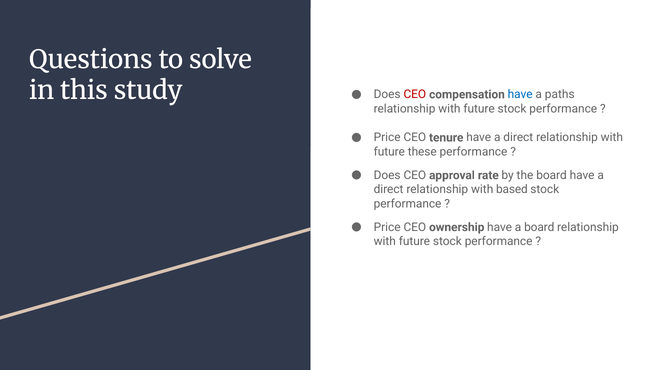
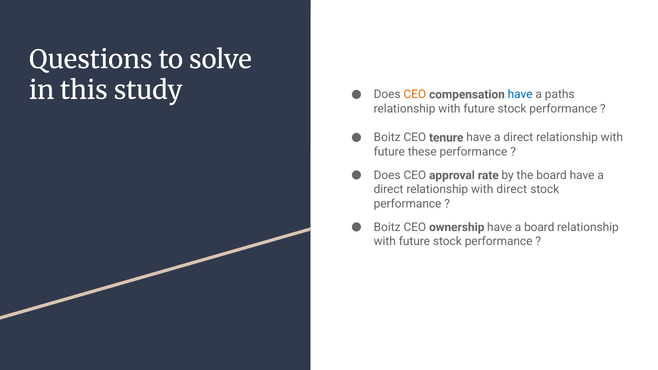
CEO colour: red -> orange (415, 94)
Price: Price -> Boitz (387, 138)
with based: based -> direct (512, 190)
Price: Price -> Boitz (387, 227)
